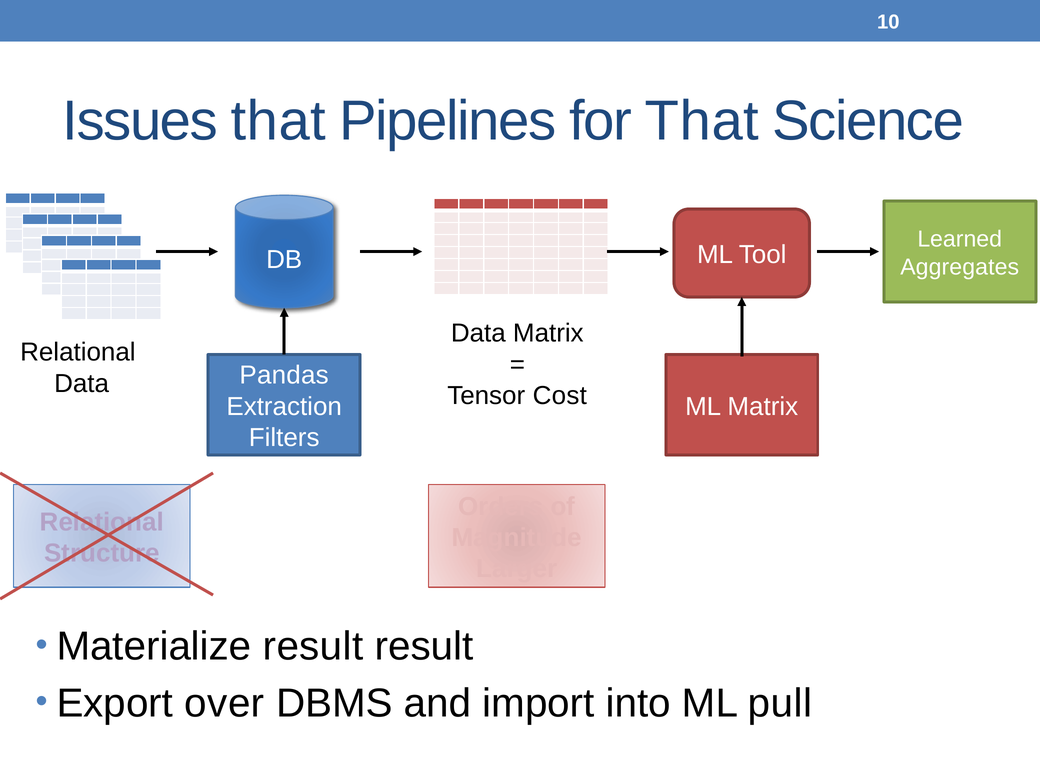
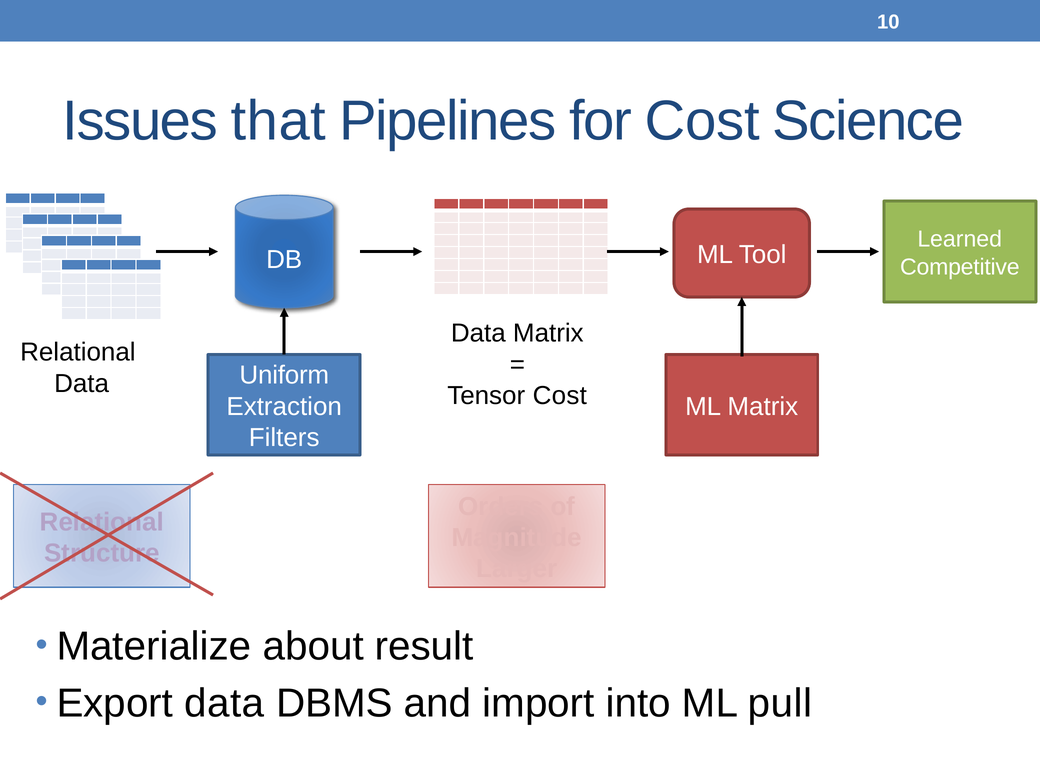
for That: That -> Cost (702, 121)
Aggregates: Aggregates -> Competitive (960, 267)
Pandas: Pandas -> Uniform (284, 375)
result: result -> about (313, 647)
Export over: over -> data (224, 703)
